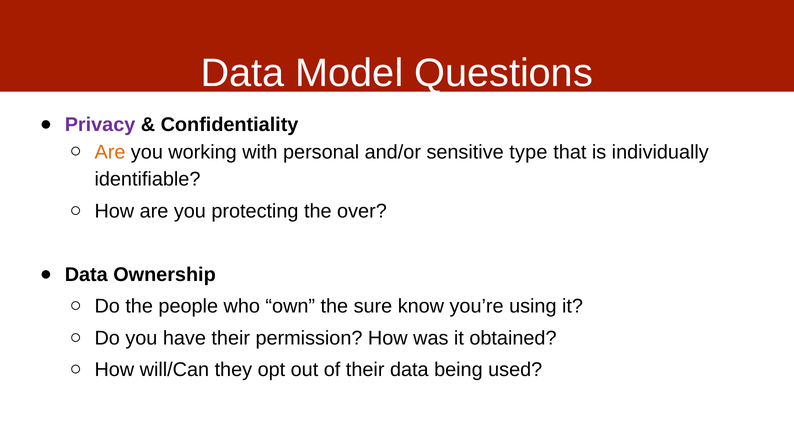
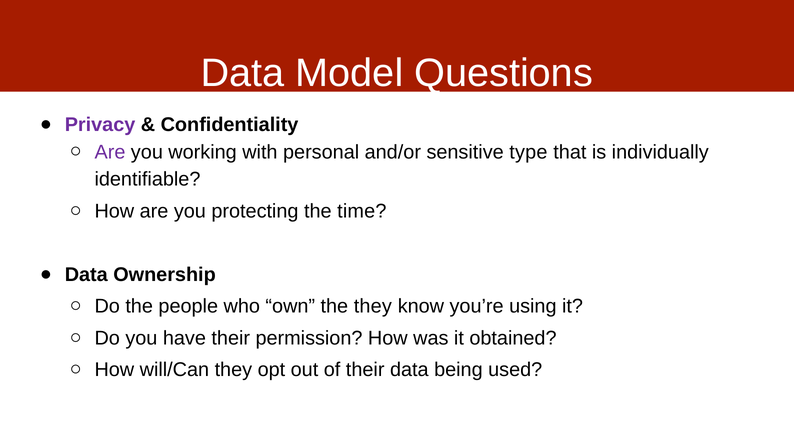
Are colour: orange -> purple (110, 152)
over: over -> time (362, 211)
the sure: sure -> they (373, 307)
